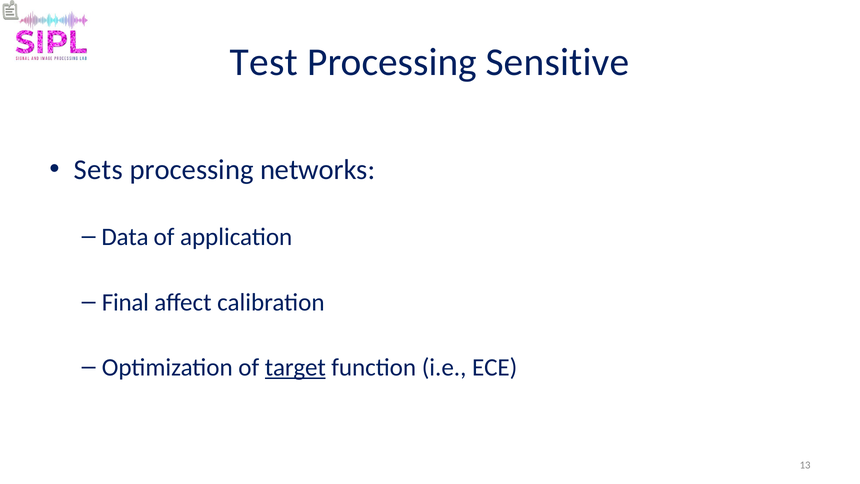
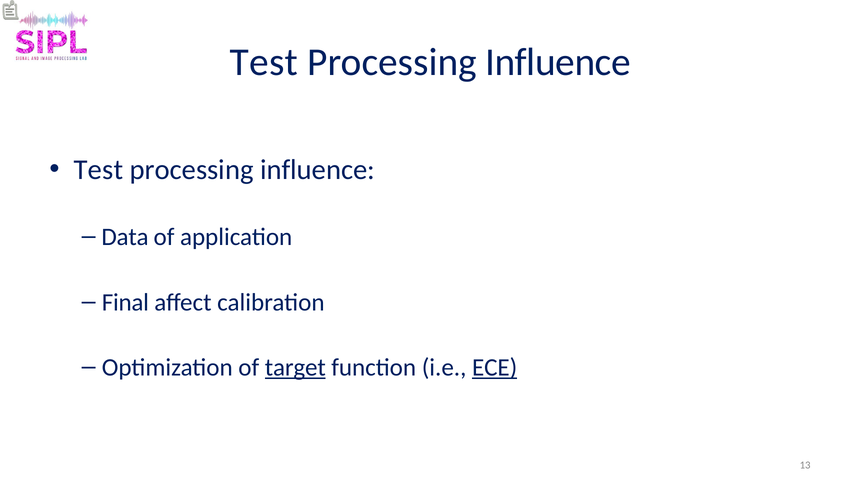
Sensitive: Sensitive -> Influence (558, 62)
Sets: Sets -> Test (98, 170)
networks: networks -> influence (318, 170)
ECE underline: none -> present (495, 367)
